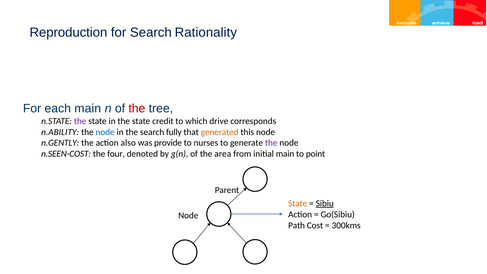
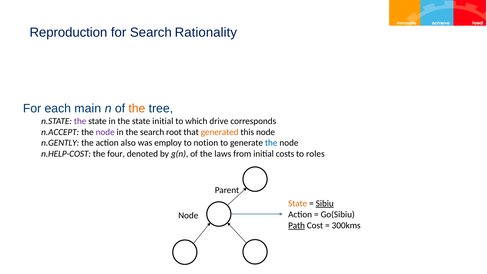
the colour: red -> orange (137, 108)
state credit: credit -> initial (163, 121)
n.ABILITY: n.ABILITY -> n.ACCEPT (60, 132)
node colour: blue -> purple (105, 132)
fully: fully -> root (174, 132)
provide: provide -> employ (168, 143)
nurses: nurses -> notion (206, 143)
the colour: purple -> blue (271, 143)
n.SEEN-COST: n.SEEN-COST -> n.HELP-COST (66, 154)
area: area -> laws (223, 154)
initial main: main -> costs (285, 154)
point: point -> roles (315, 154)
Path underline: none -> present (297, 225)
